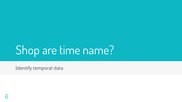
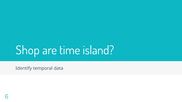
name: name -> island (98, 51)
